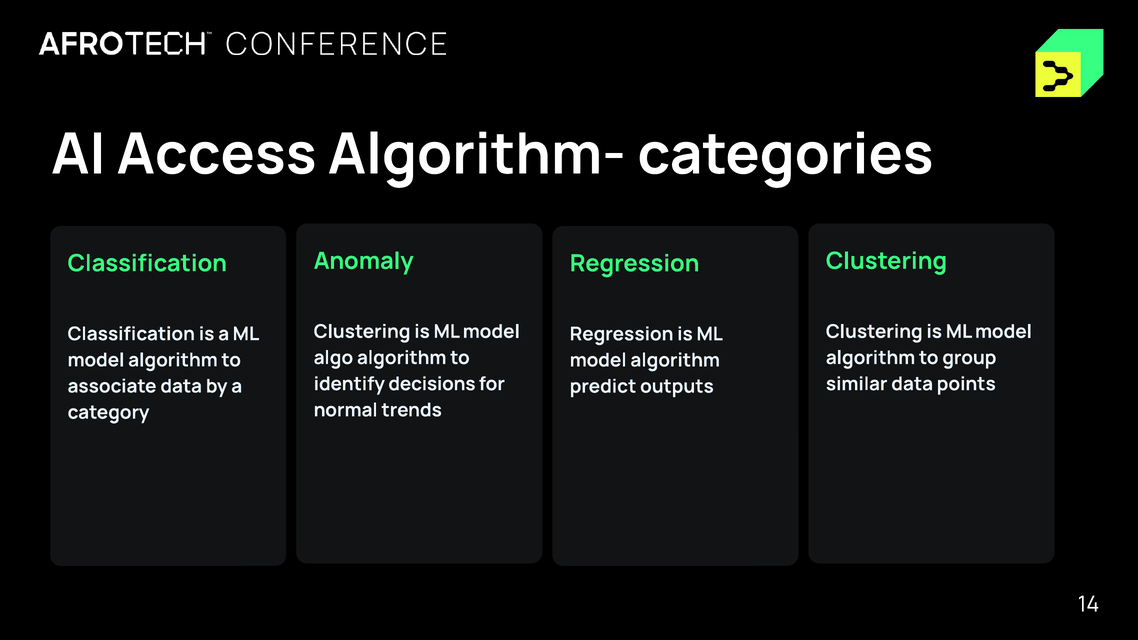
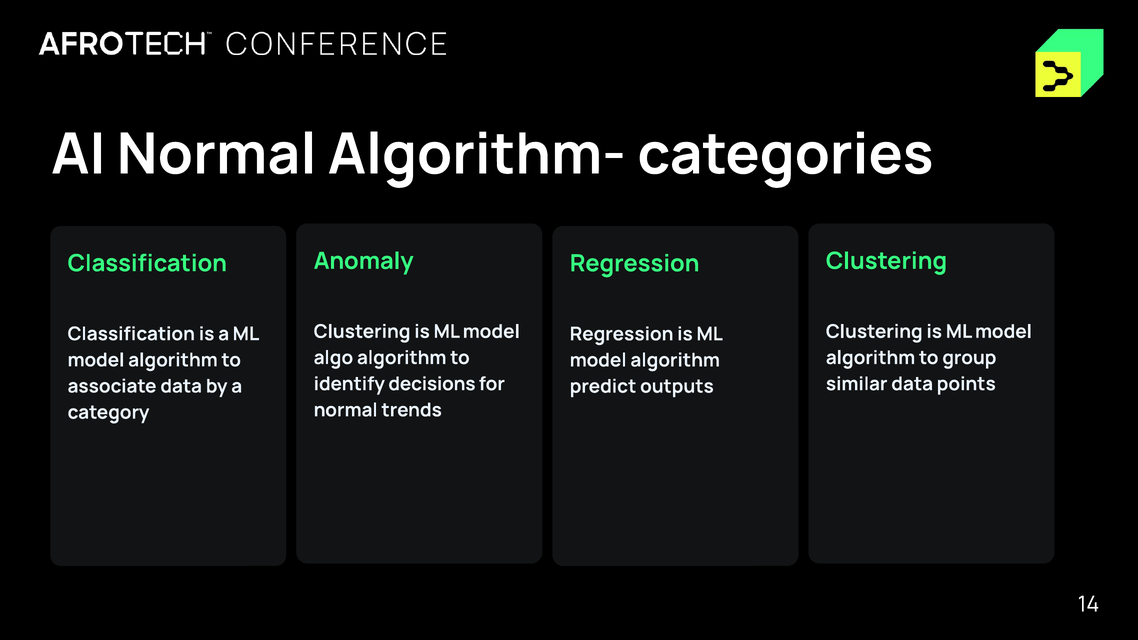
AI Access: Access -> Normal (217, 155)
